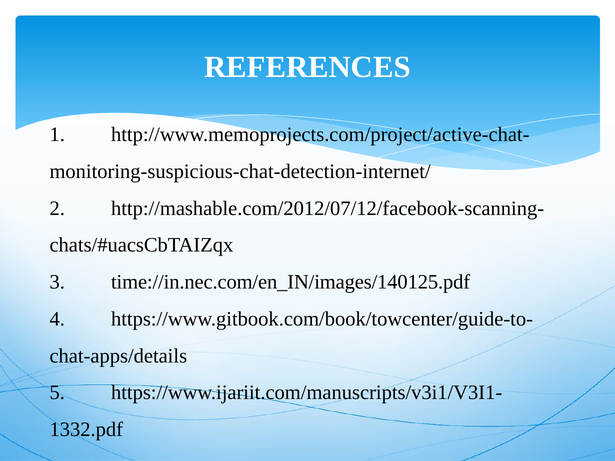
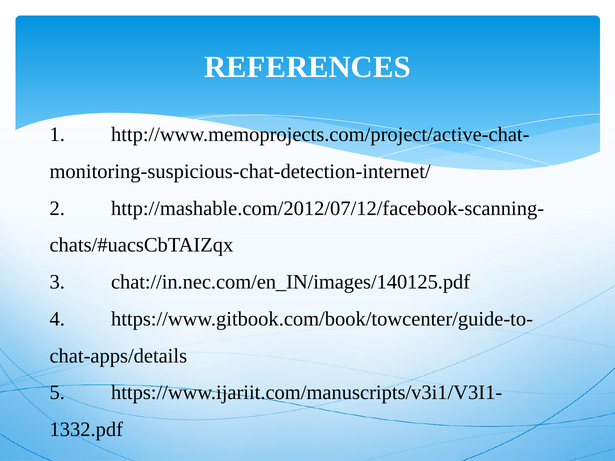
time://in.nec.com/en_IN/images/140125.pdf: time://in.nec.com/en_IN/images/140125.pdf -> chat://in.nec.com/en_IN/images/140125.pdf (291, 282)
